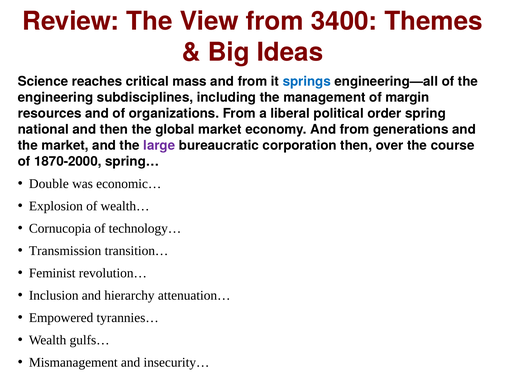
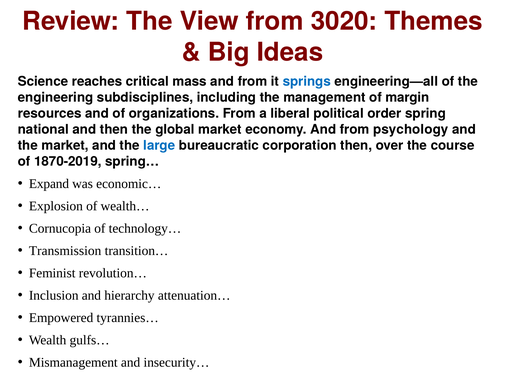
3400: 3400 -> 3020 (344, 21)
generations: generations -> psychology (411, 130)
large colour: purple -> blue (159, 146)
1870-2000: 1870-2000 -> 1870-2019 (68, 162)
Double: Double -> Expand (49, 184)
